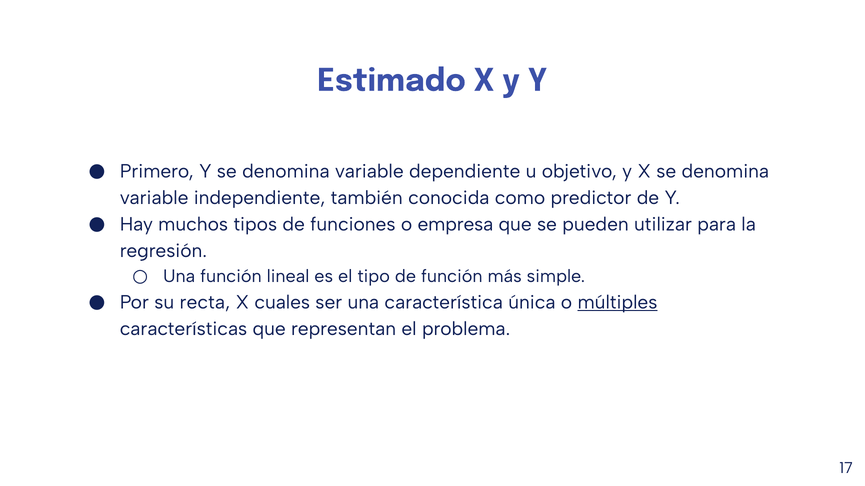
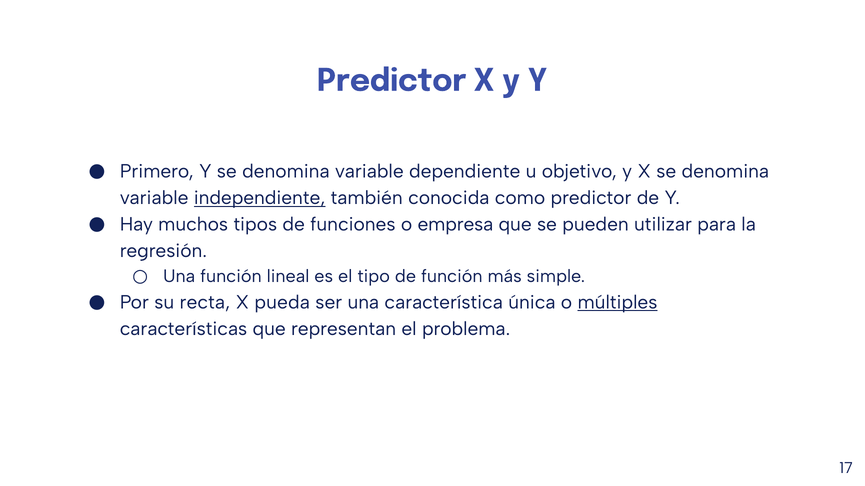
Estimado: Estimado -> Predictor (392, 81)
independiente underline: none -> present (260, 198)
cuales: cuales -> pueda (282, 303)
